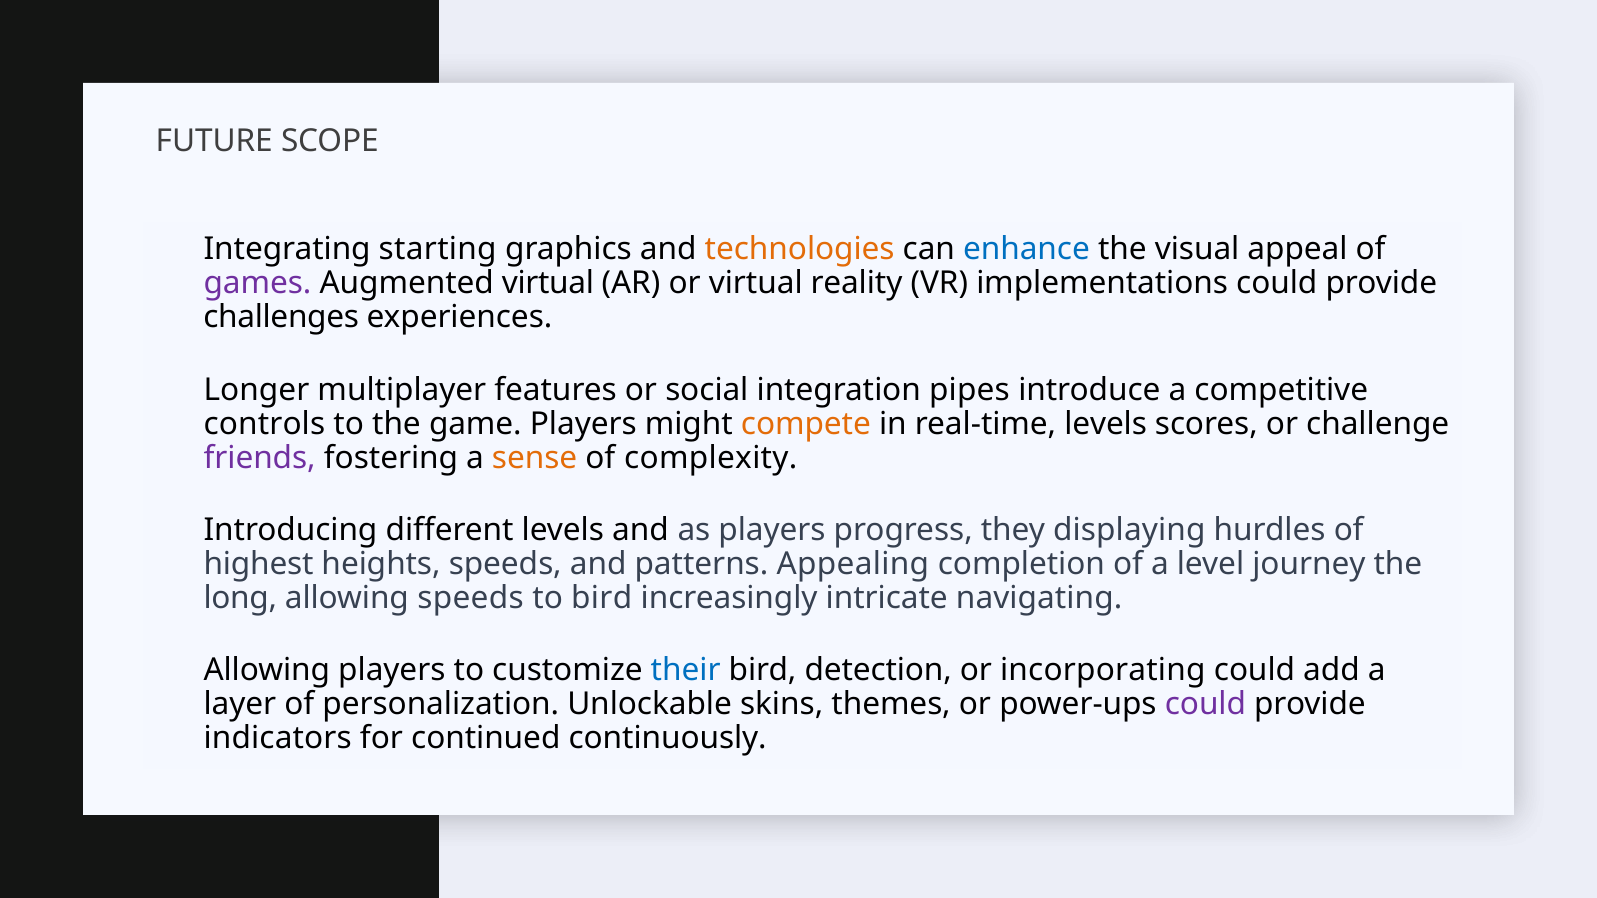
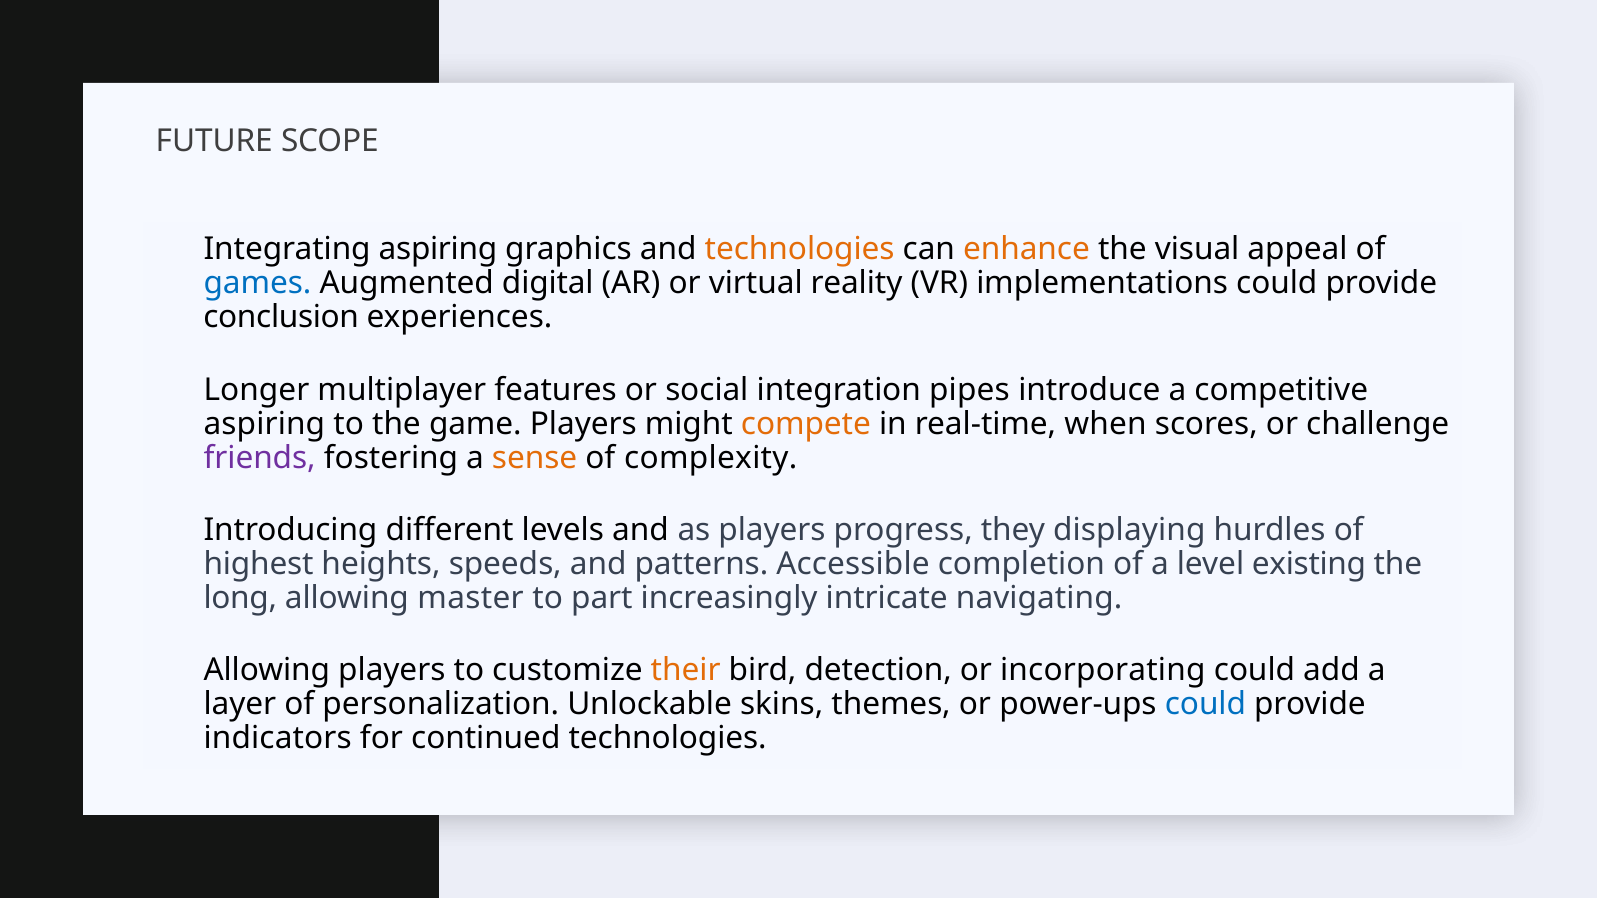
Integrating starting: starting -> aspiring (438, 249)
enhance colour: blue -> orange (1026, 249)
games colour: purple -> blue (258, 284)
Augmented virtual: virtual -> digital (548, 284)
challenges: challenges -> conclusion (281, 318)
controls: controls -> aspiring (264, 424)
real-time levels: levels -> when (1105, 424)
Appealing: Appealing -> Accessible (853, 564)
journey: journey -> existing (1309, 564)
allowing speeds: speeds -> master (471, 598)
to bird: bird -> part (602, 598)
their colour: blue -> orange (686, 670)
could colour: purple -> blue (1205, 705)
continued continuously: continuously -> technologies (668, 739)
